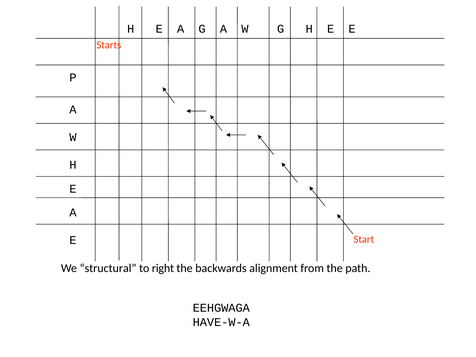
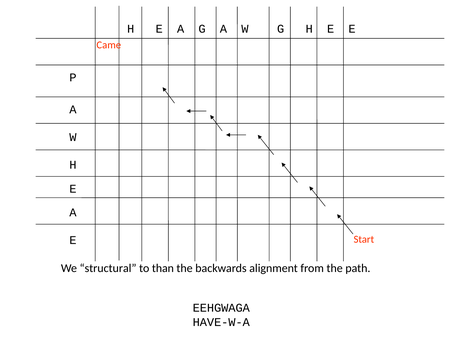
Starts: Starts -> Came (109, 45)
right: right -> than (163, 268)
